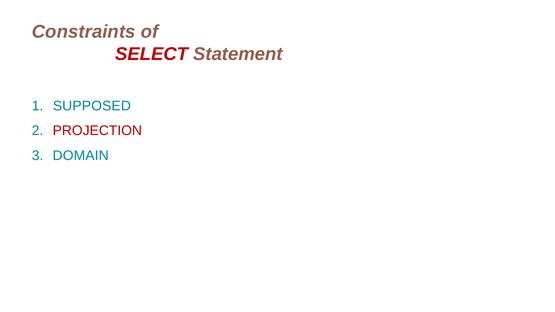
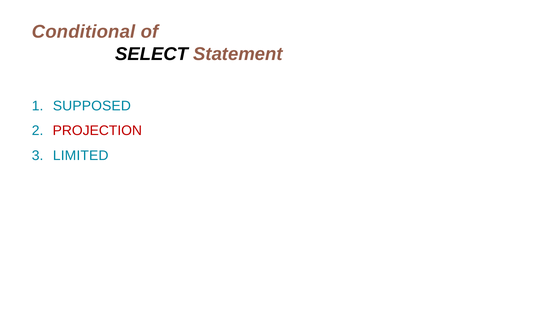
Constraints: Constraints -> Conditional (84, 32)
SELECT colour: red -> black (152, 54)
DOMAIN: DOMAIN -> LIMITED (81, 156)
